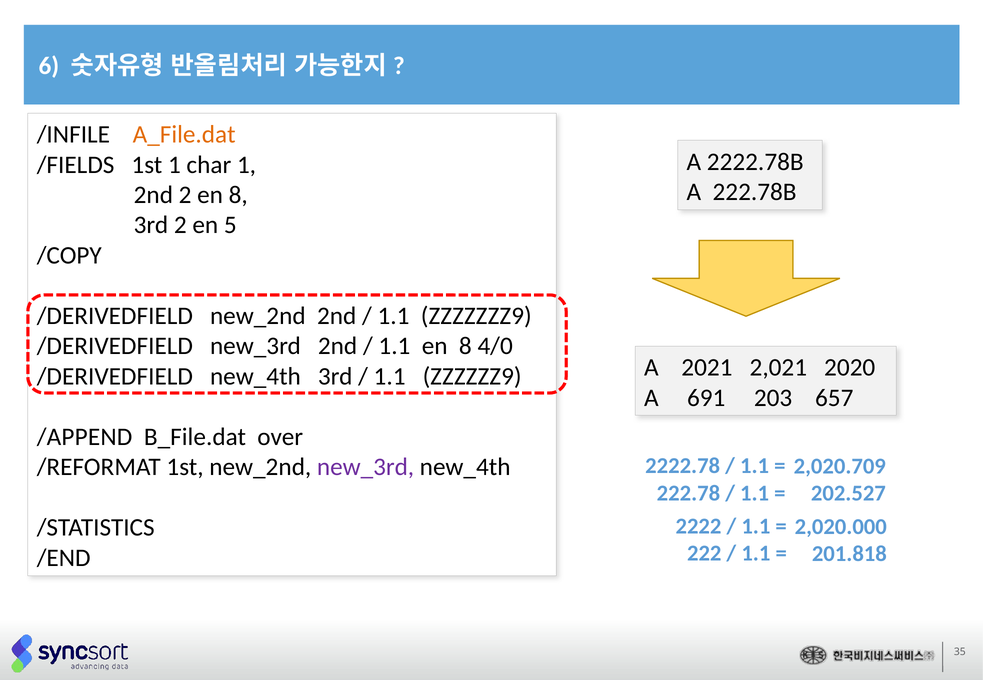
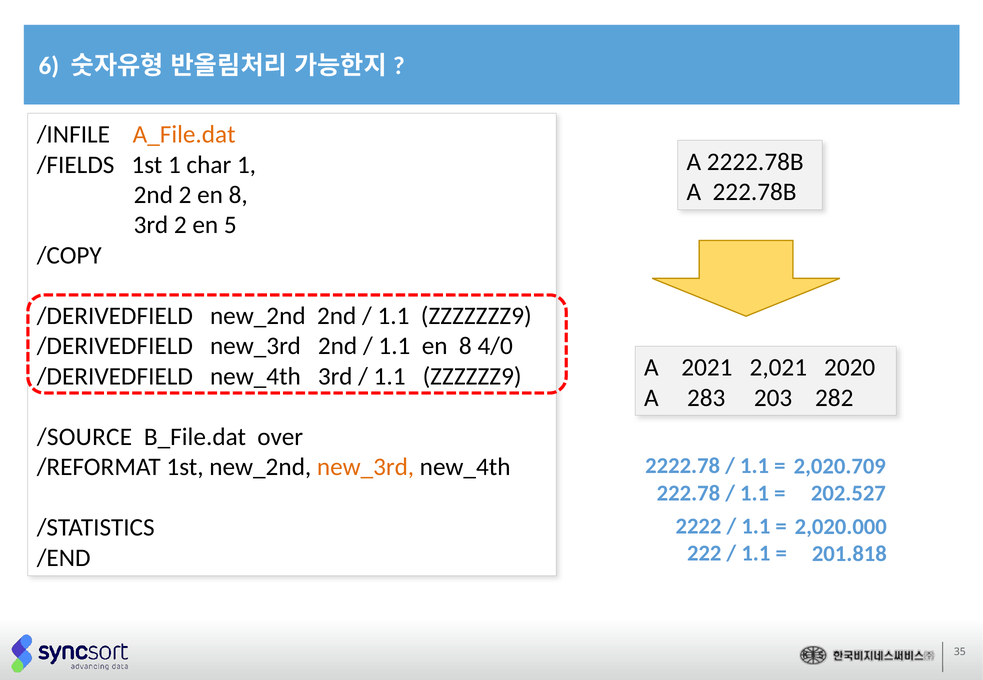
691: 691 -> 283 (706, 398)
657: 657 -> 282 (834, 398)
/APPEND: /APPEND -> /SOURCE (85, 437)
new_3rd colour: purple -> orange (366, 467)
